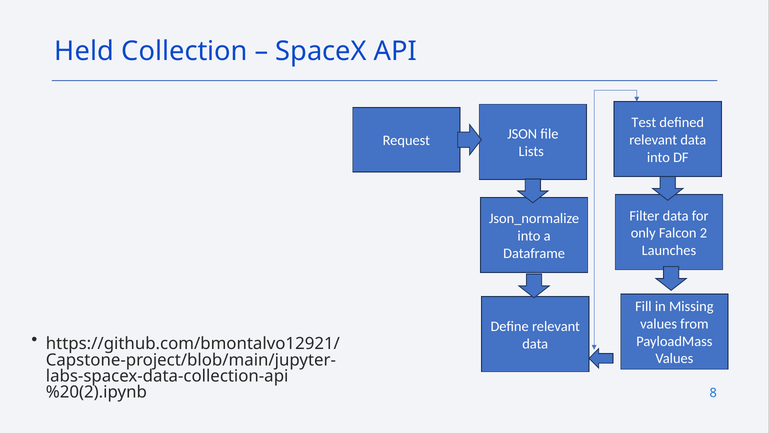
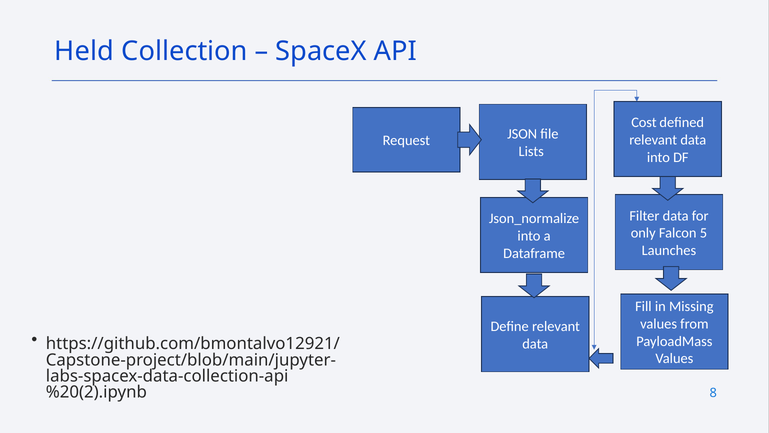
Test: Test -> Cost (644, 123)
2: 2 -> 5 (703, 233)
